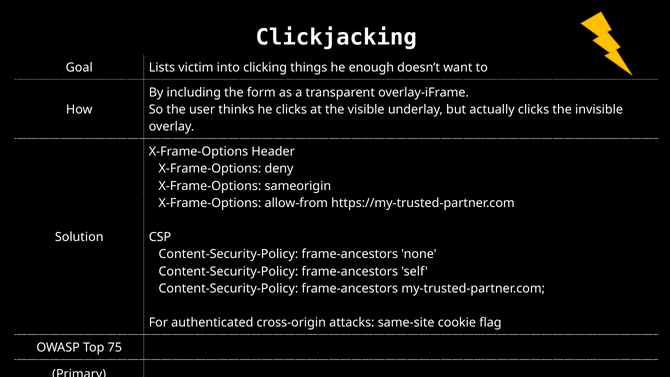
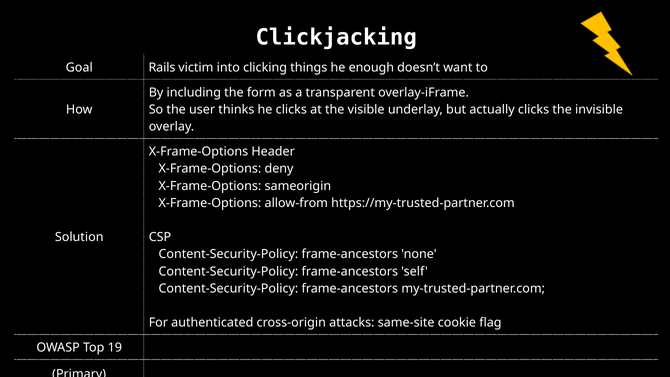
Lists: Lists -> Rails (162, 67)
75: 75 -> 19 (115, 348)
